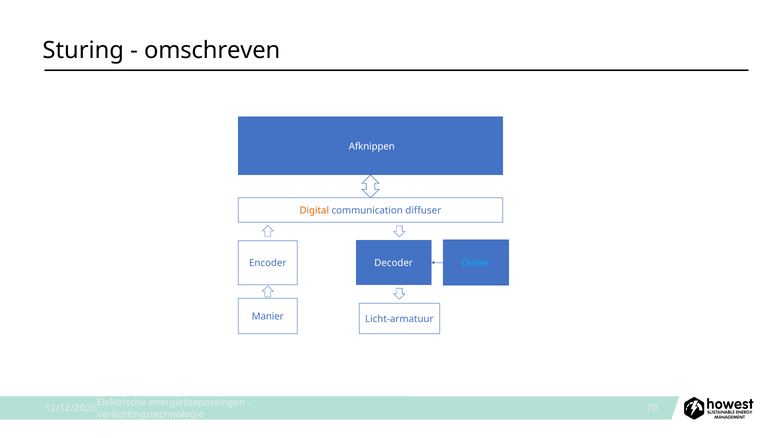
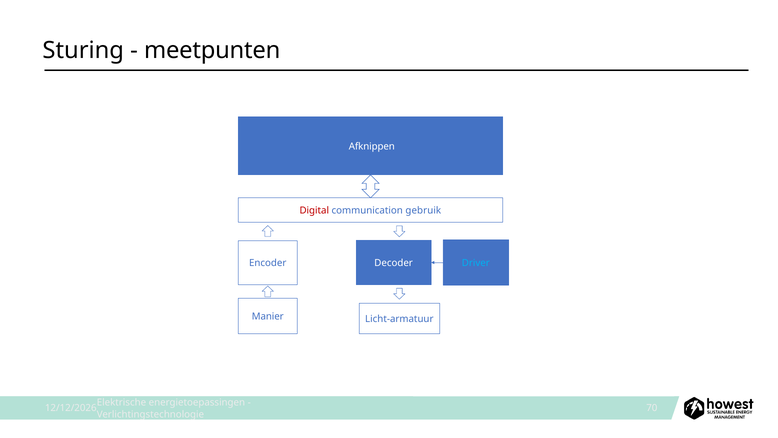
omschreven: omschreven -> meetpunten (212, 51)
Digital colour: orange -> red (314, 210)
diffuser: diffuser -> gebruik (423, 210)
